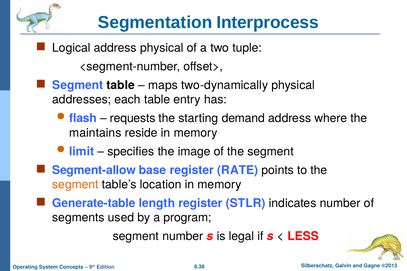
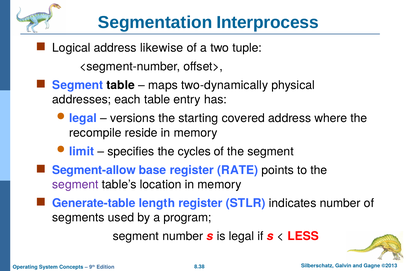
address physical: physical -> likewise (162, 48)
flash: flash -> legal (83, 118)
requests: requests -> versions (133, 118)
demand: demand -> covered (243, 118)
maintains: maintains -> recompile (95, 133)
image: image -> cycles (194, 152)
segment colour: orange -> purple (75, 185)
